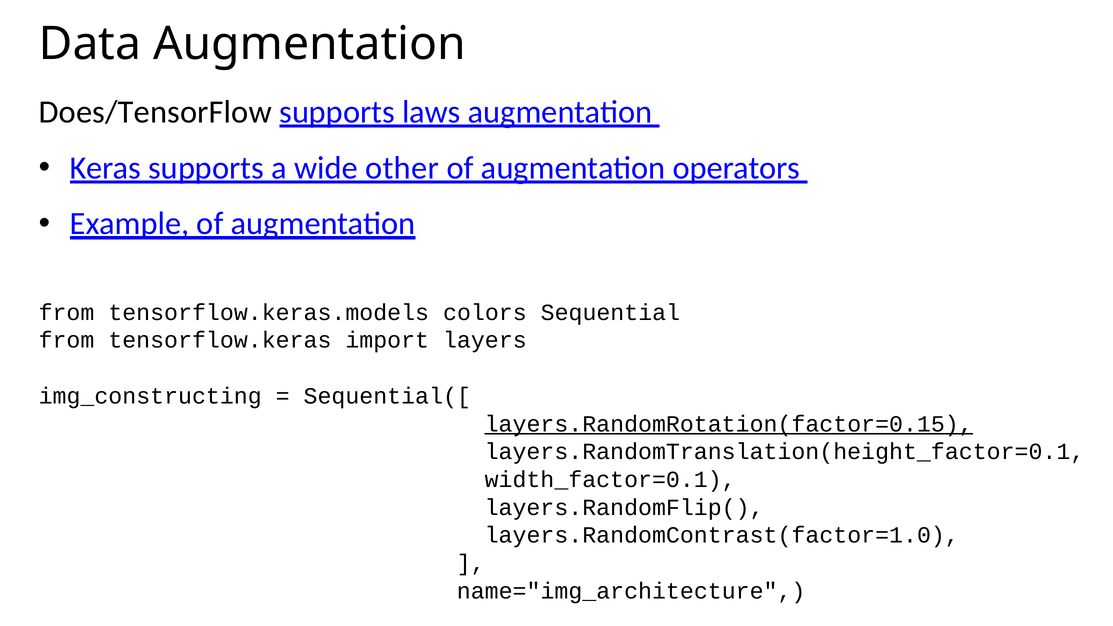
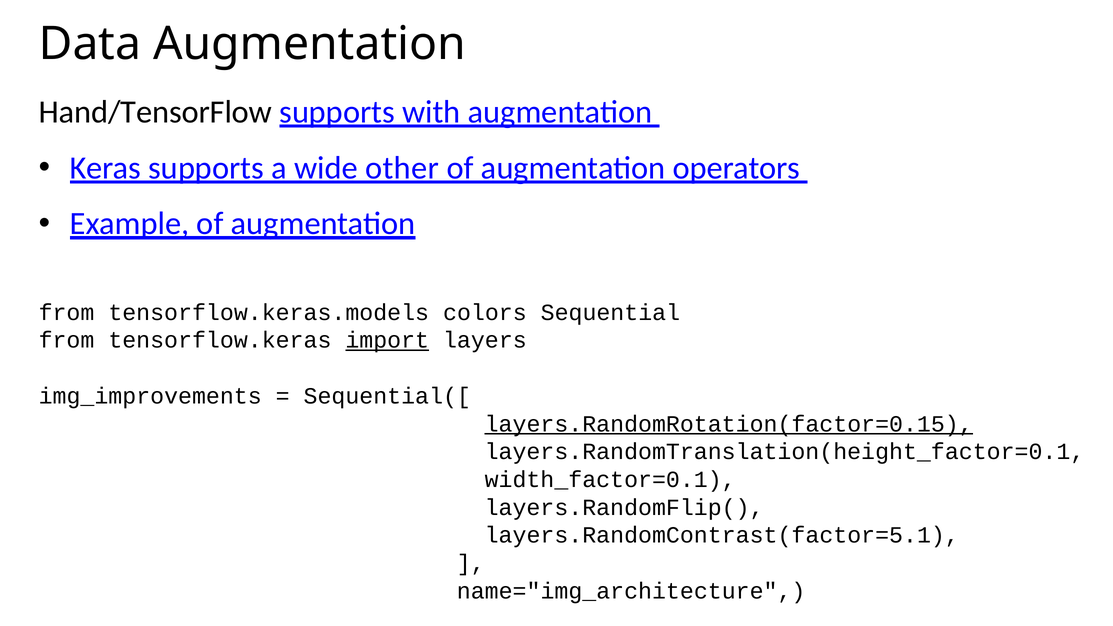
Does/TensorFlow: Does/TensorFlow -> Hand/TensorFlow (155, 112)
laws: laws -> with (431, 112)
import underline: none -> present (387, 340)
img_constructing: img_constructing -> img_improvements (150, 396)
layers.RandomContrast(factor=1.0: layers.RandomContrast(factor=1.0 -> layers.RandomContrast(factor=5.1 (722, 535)
